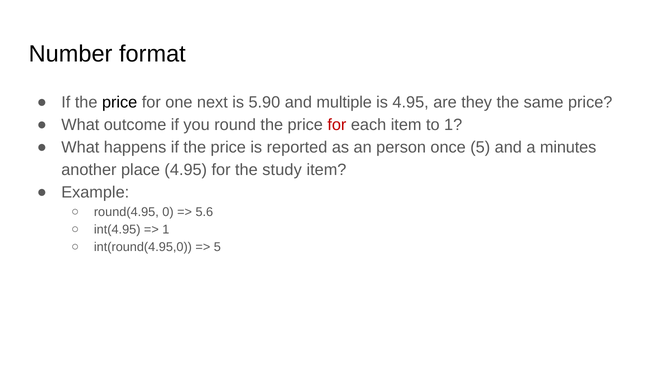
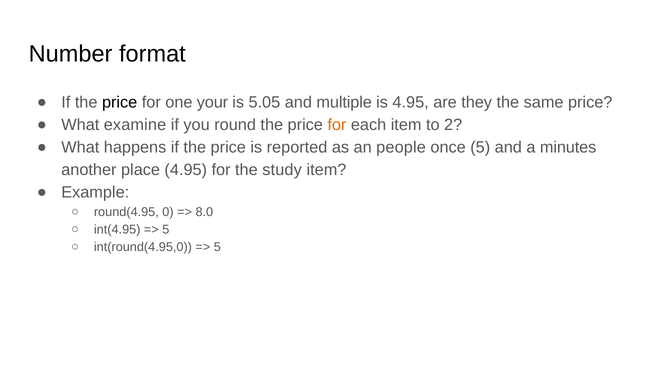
next: next -> your (212, 103)
5.90: 5.90 -> 5.05 (264, 103)
outcome: outcome -> examine (135, 125)
for colour: red -> orange (337, 125)
to 1: 1 -> 2 (453, 125)
person: person -> people (401, 148)
5.6: 5.6 -> 8.0 (204, 212)
1: 1 -> 5 (166, 229)
